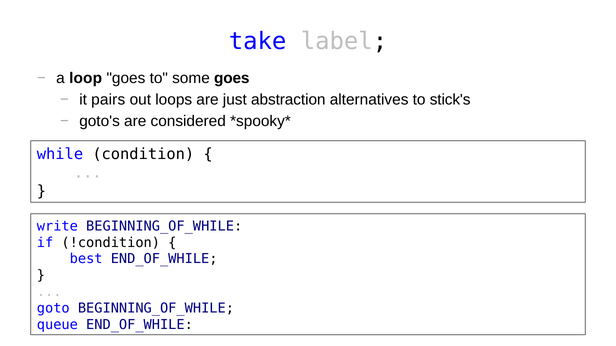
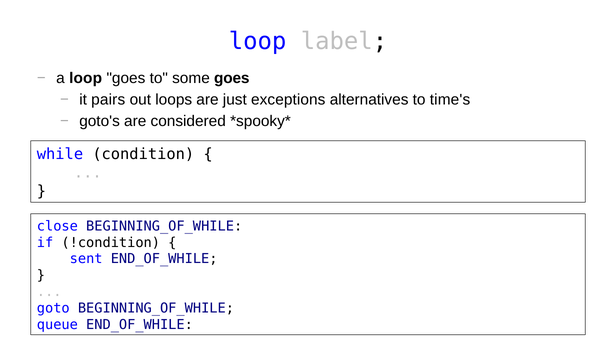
take: take -> loop (258, 41)
abstraction: abstraction -> exceptions (288, 100)
stick's: stick's -> time's (450, 100)
write: write -> close (57, 226)
best: best -> sent (86, 259)
